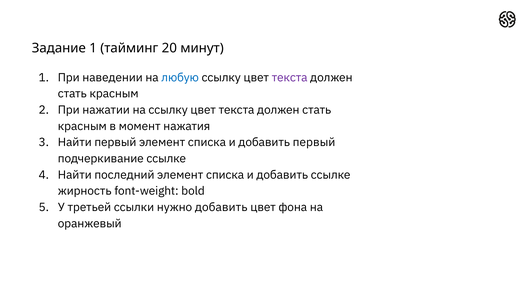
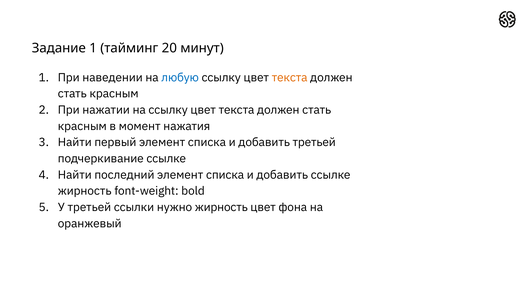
текста colour: purple -> orange (290, 78)
добавить первый: первый -> третьей (314, 142)
нужно добавить: добавить -> жирность (221, 207)
